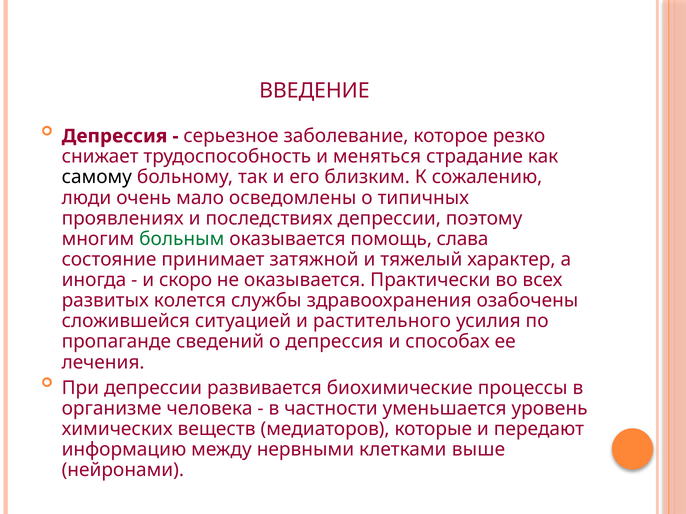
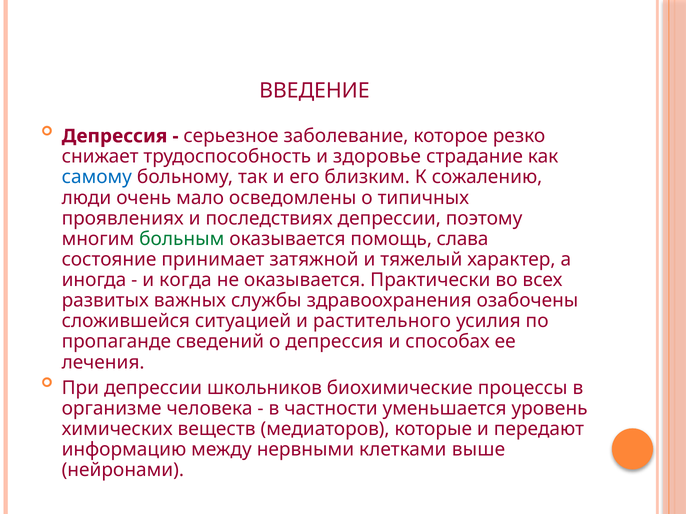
меняться: меняться -> здоровье (377, 157)
самому colour: black -> blue (97, 177)
скоро: скоро -> когда (185, 280)
колется: колется -> важных (190, 301)
развивается: развивается -> школьников (265, 388)
